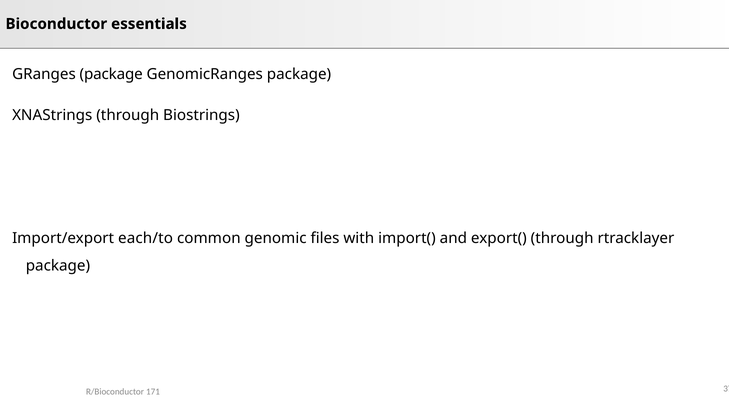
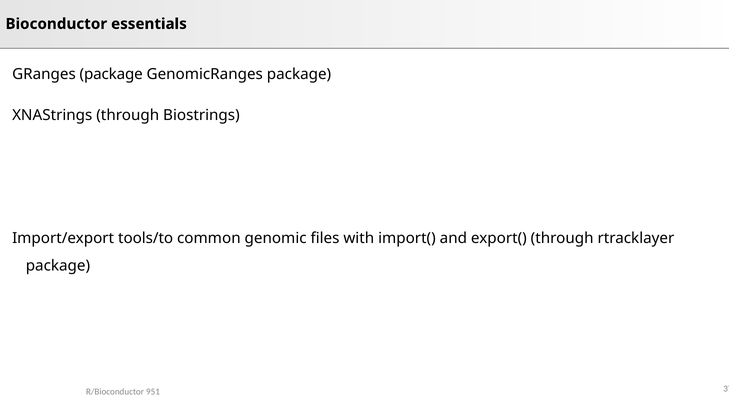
each/to: each/to -> tools/to (146, 238)
171: 171 -> 951 (153, 392)
